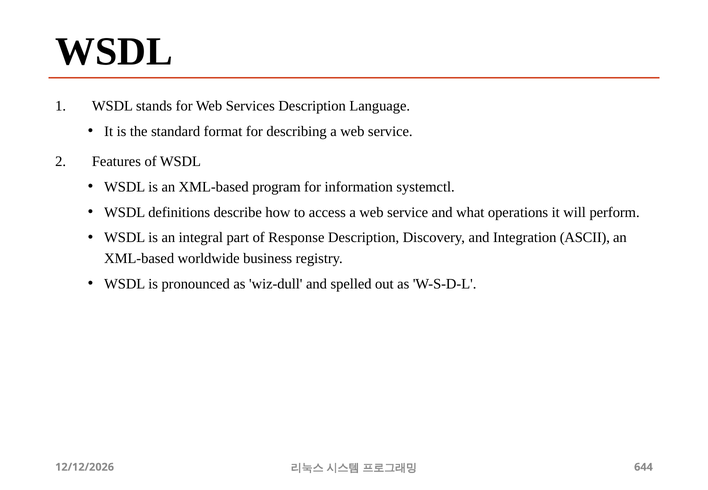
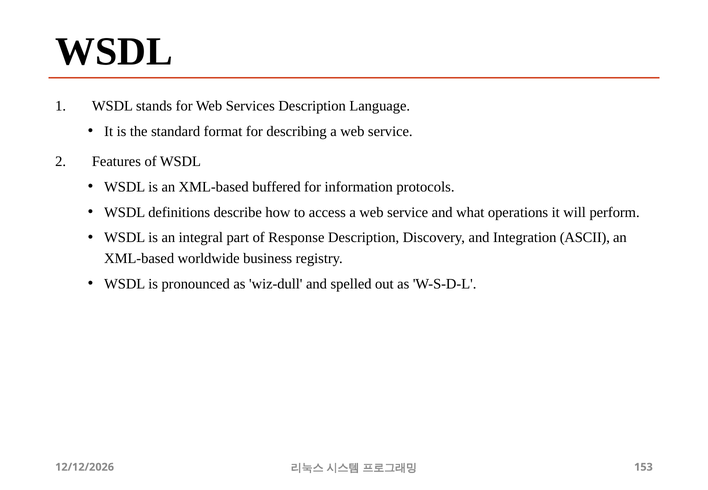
program: program -> buffered (276, 187)
systemctl: systemctl -> protocols (426, 187)
644: 644 -> 153 (643, 467)
